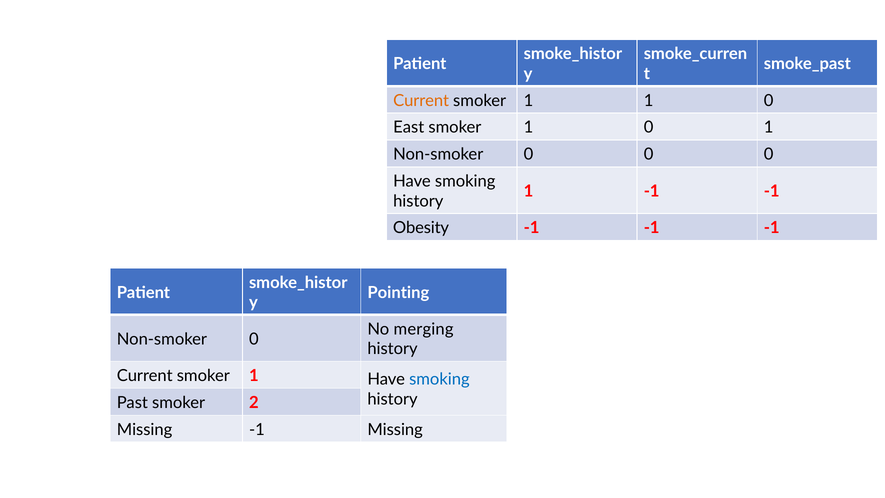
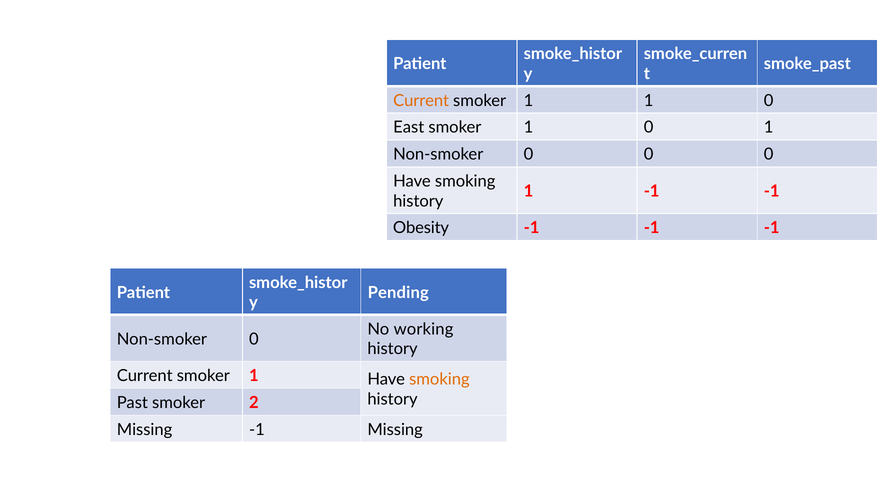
Pointing: Pointing -> Pending (398, 292)
merging: merging -> working (424, 329)
smoking colour: blue -> orange (439, 379)
